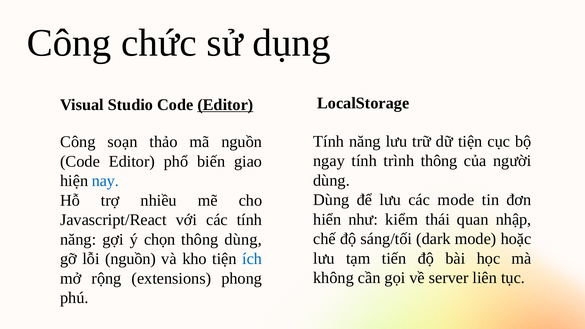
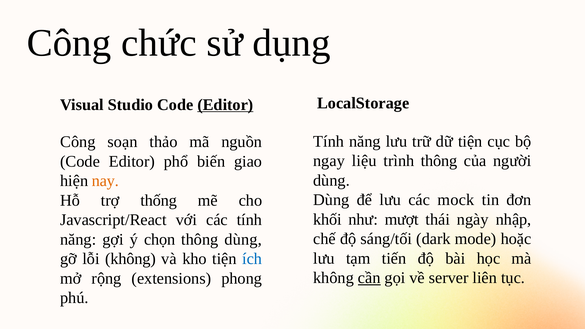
ngay tính: tính -> liệu (364, 161)
nay colour: blue -> orange (106, 181)
các mode: mode -> mock (456, 200)
nhiều: nhiều -> thống (159, 200)
hiển: hiển -> khối (327, 219)
kiểm: kiểm -> mượt (402, 219)
quan: quan -> ngày (473, 219)
lỗi nguồn: nguồn -> không (131, 259)
cần underline: none -> present (369, 278)
